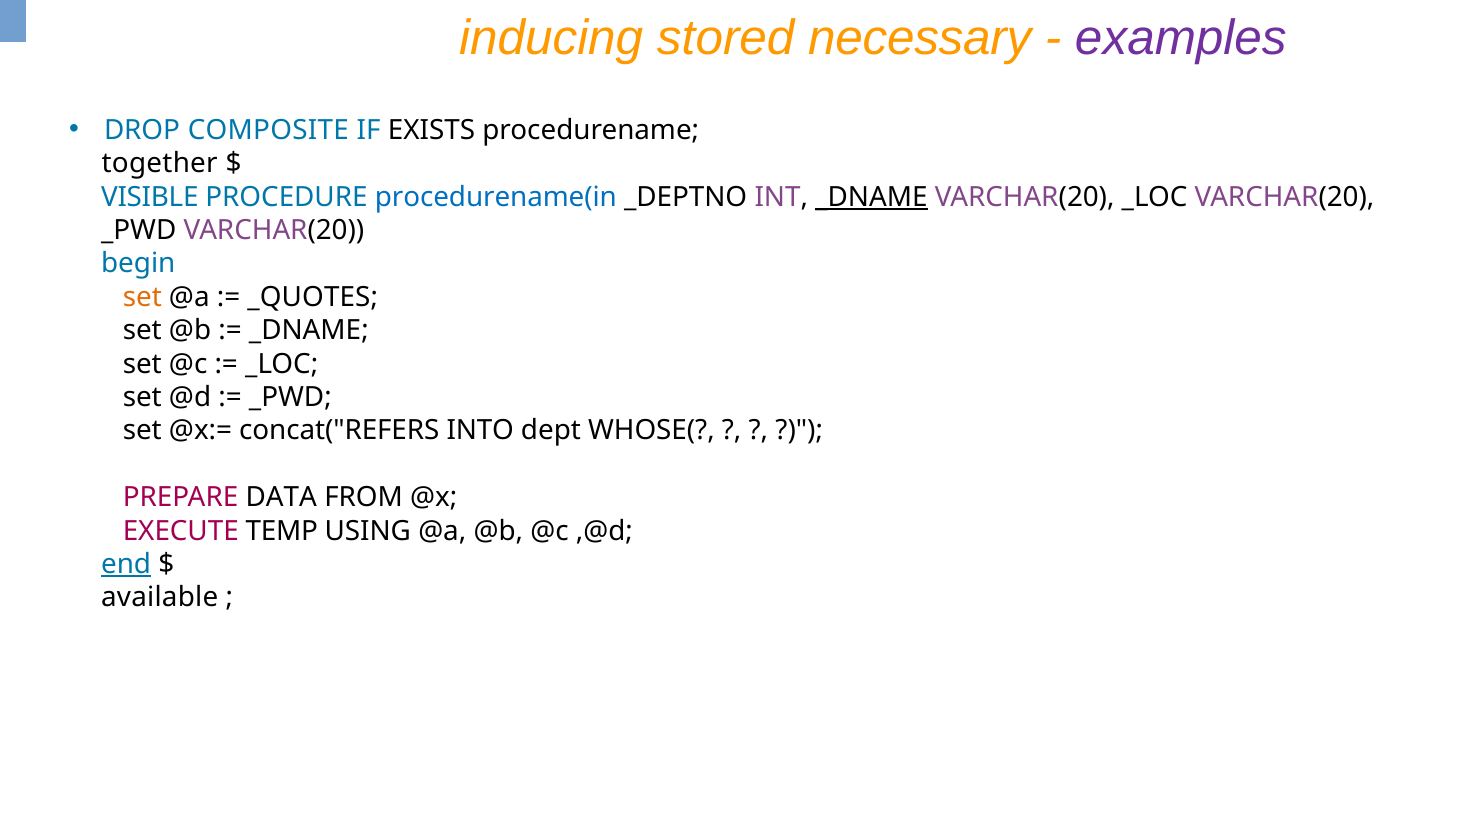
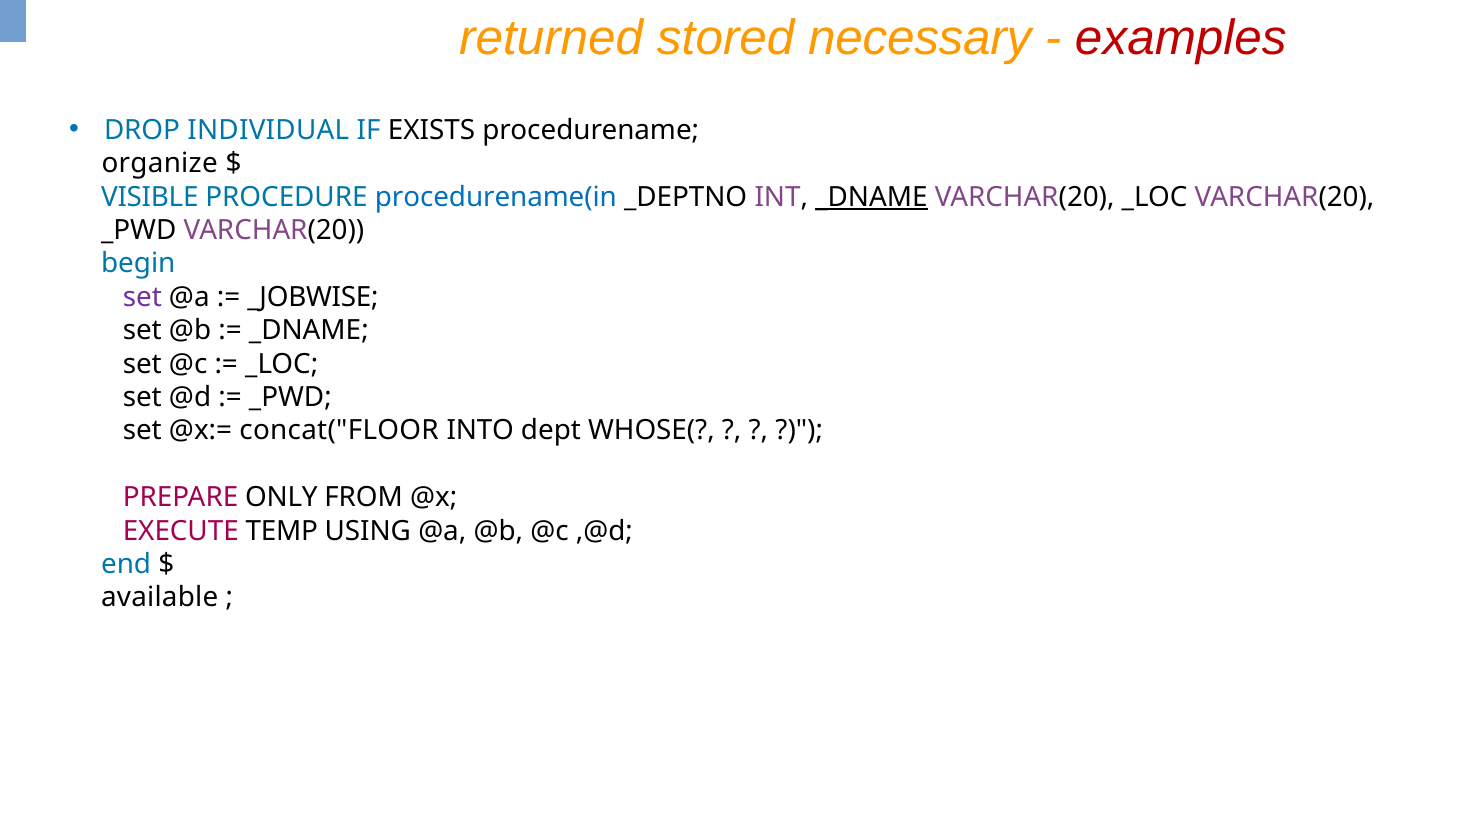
inducing: inducing -> returned (551, 39)
examples colour: purple -> red (1181, 39)
COMPOSITE: COMPOSITE -> INDIVIDUAL (268, 130)
together: together -> organize (160, 163)
set colour: orange -> purple (142, 297)
_QUOTES: _QUOTES -> _JOBWISE (313, 297)
concat("REFERS: concat("REFERS -> concat("FLOOR (339, 431)
DATA: DATA -> ONLY (281, 497)
end underline: present -> none (126, 564)
